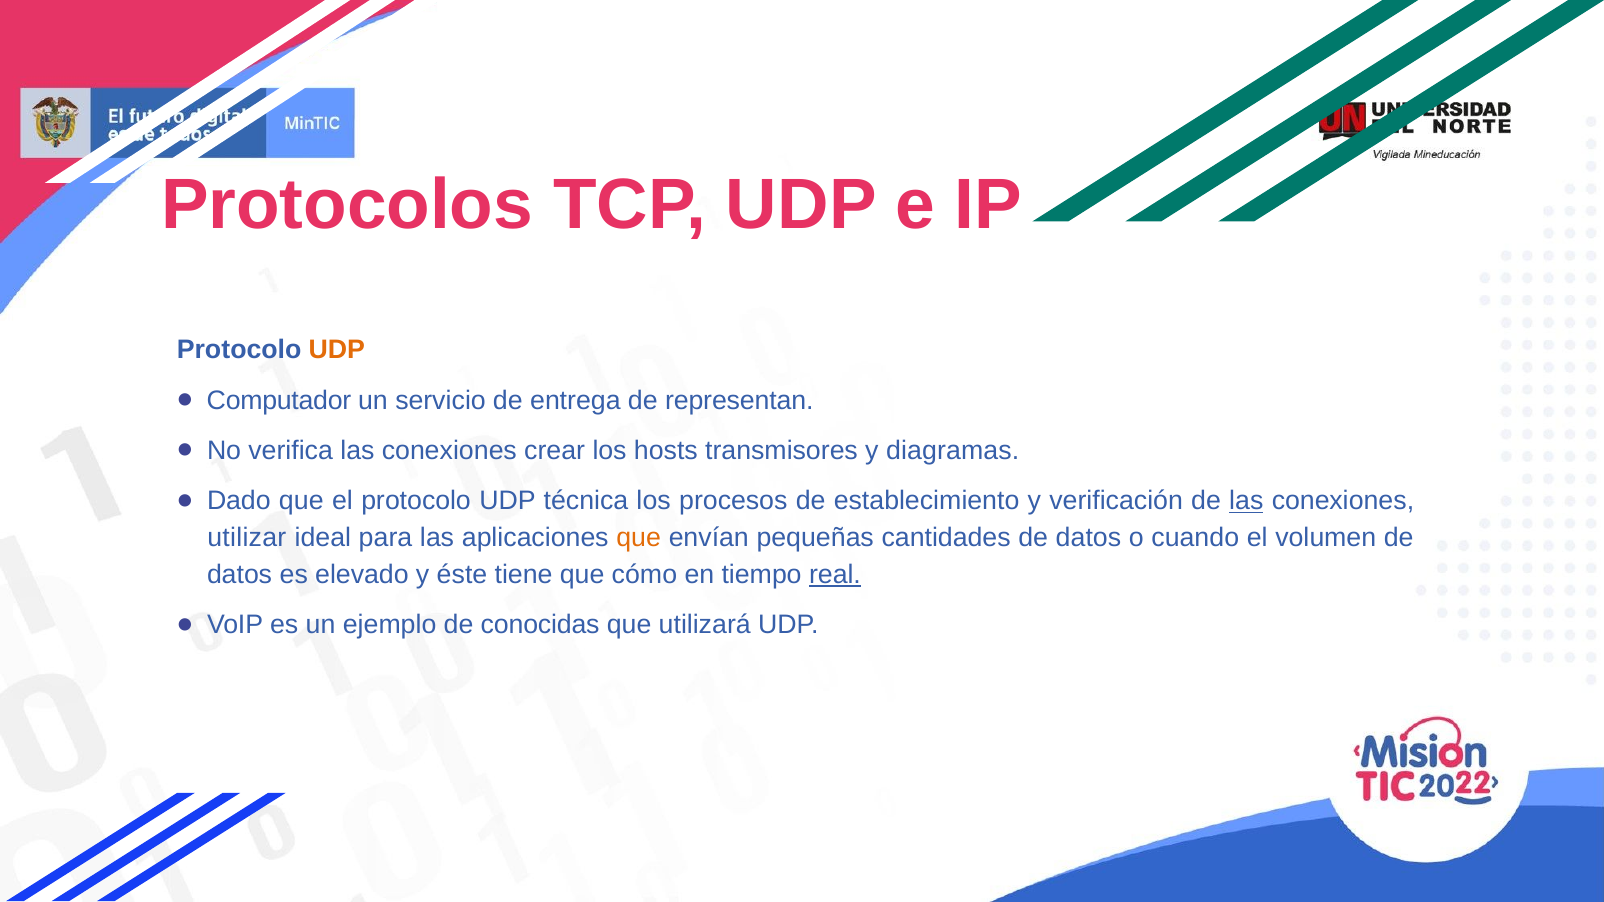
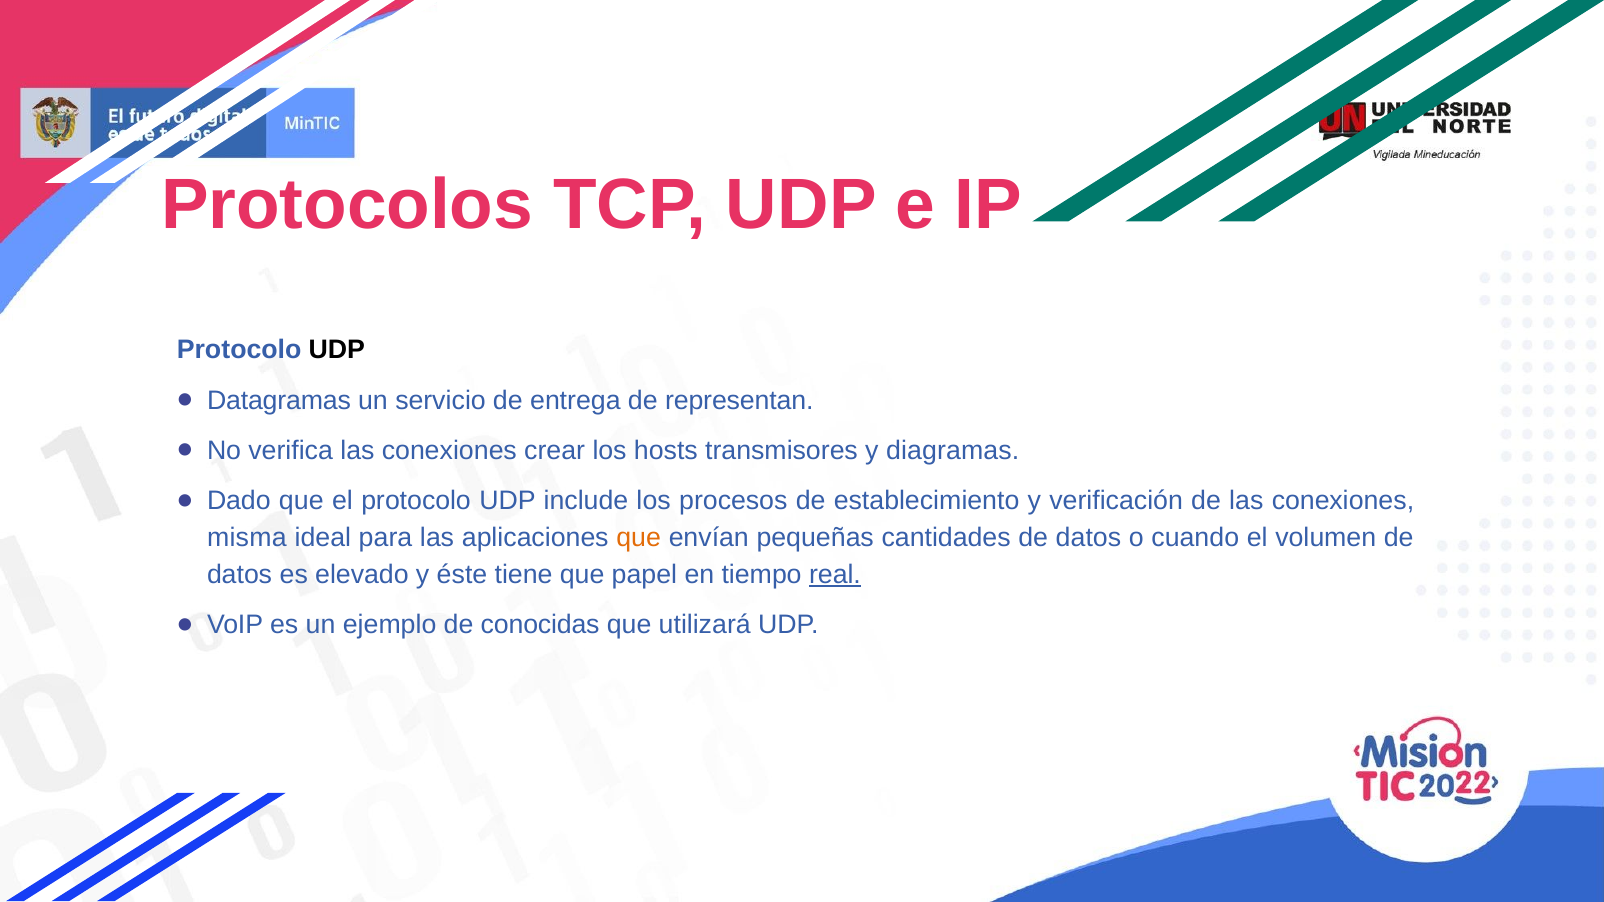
UDP colour: orange -> black (337, 350)
Computador: Computador -> Datagramas (279, 401)
técnica: técnica -> include (586, 501)
las underline: present -> none (1246, 501)
utilizar: utilizar -> misma (247, 538)
cómo: cómo -> papel (644, 575)
